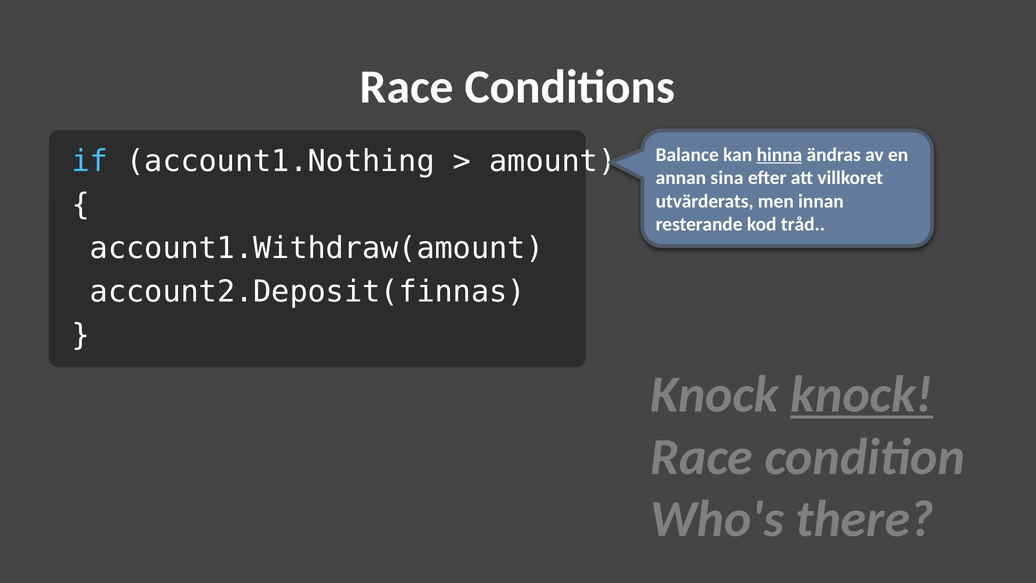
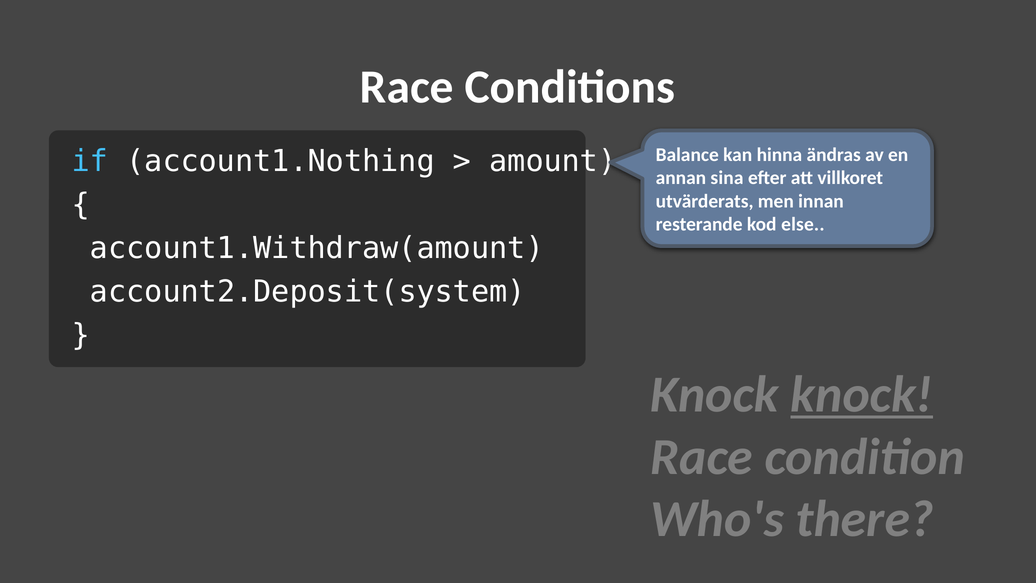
hinna underline: present -> none (779, 155)
tråd: tråd -> else (803, 224)
account2.Deposit(finnas: account2.Deposit(finnas -> account2.Deposit(system (308, 292)
